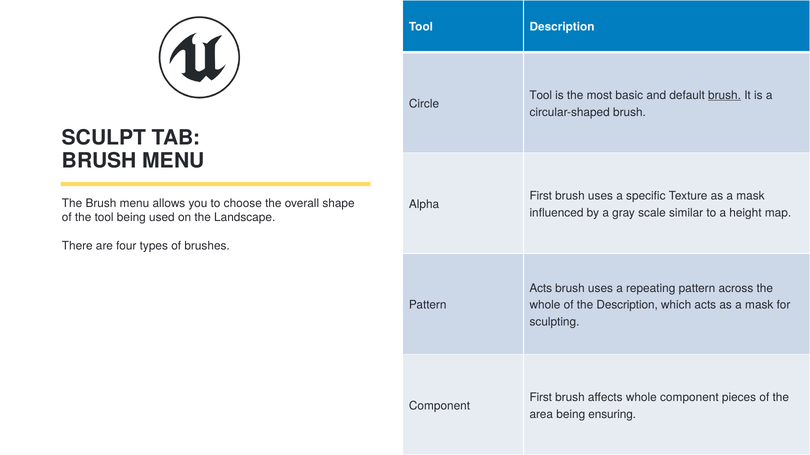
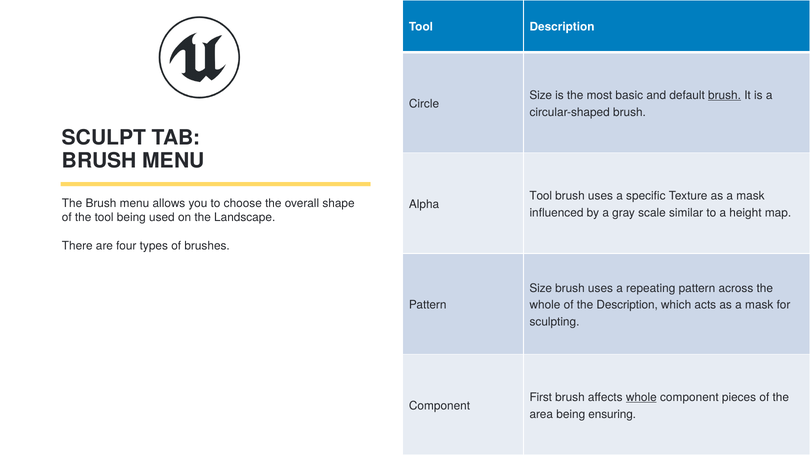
Tool: Tool -> Size (541, 95)
First: First -> Tool (541, 196)
Acts: Acts -> Size (541, 289)
whole underline: none -> present (641, 398)
